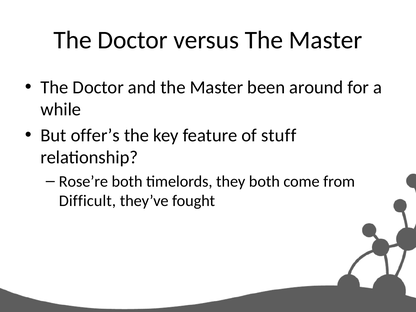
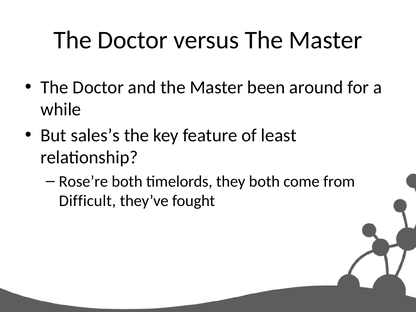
offer’s: offer’s -> sales’s (95, 135)
stuff: stuff -> least (279, 135)
